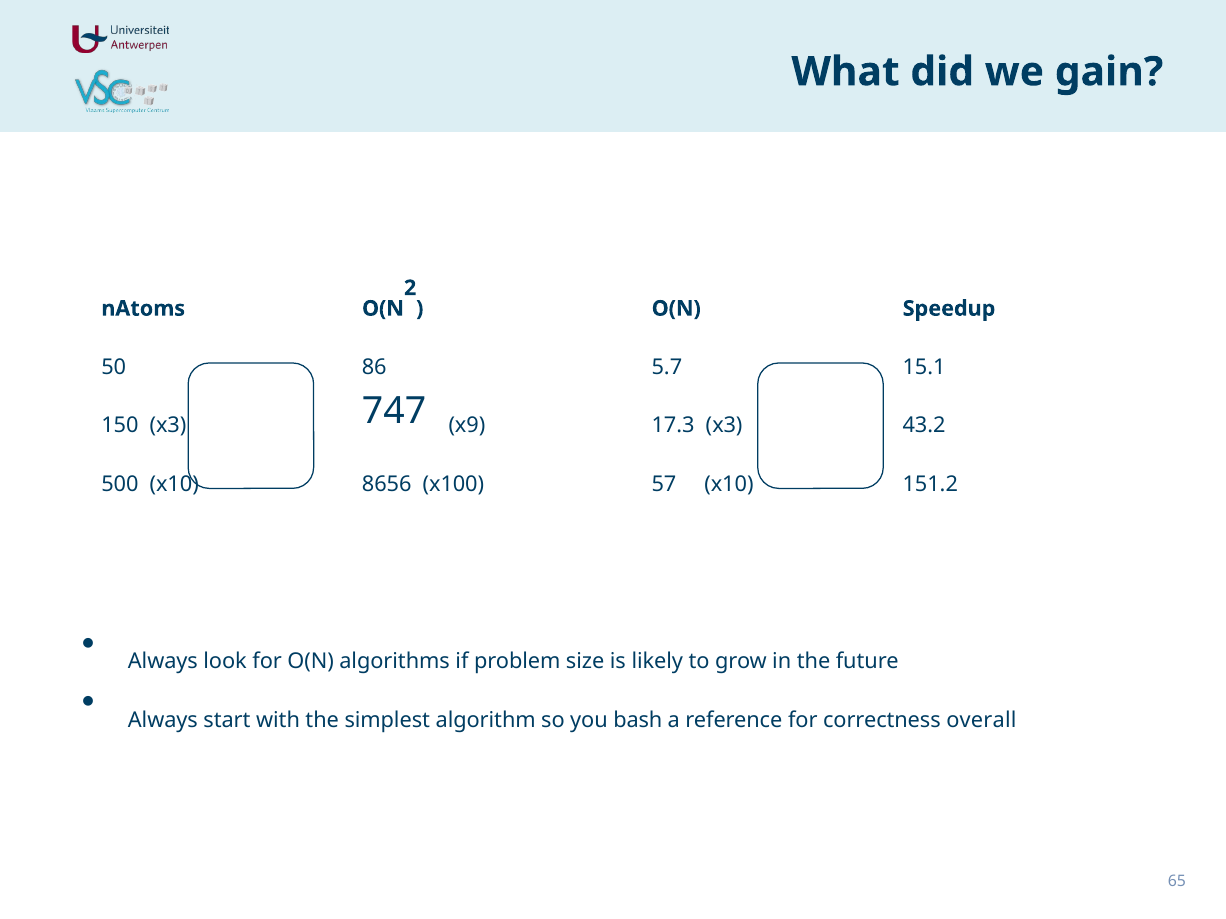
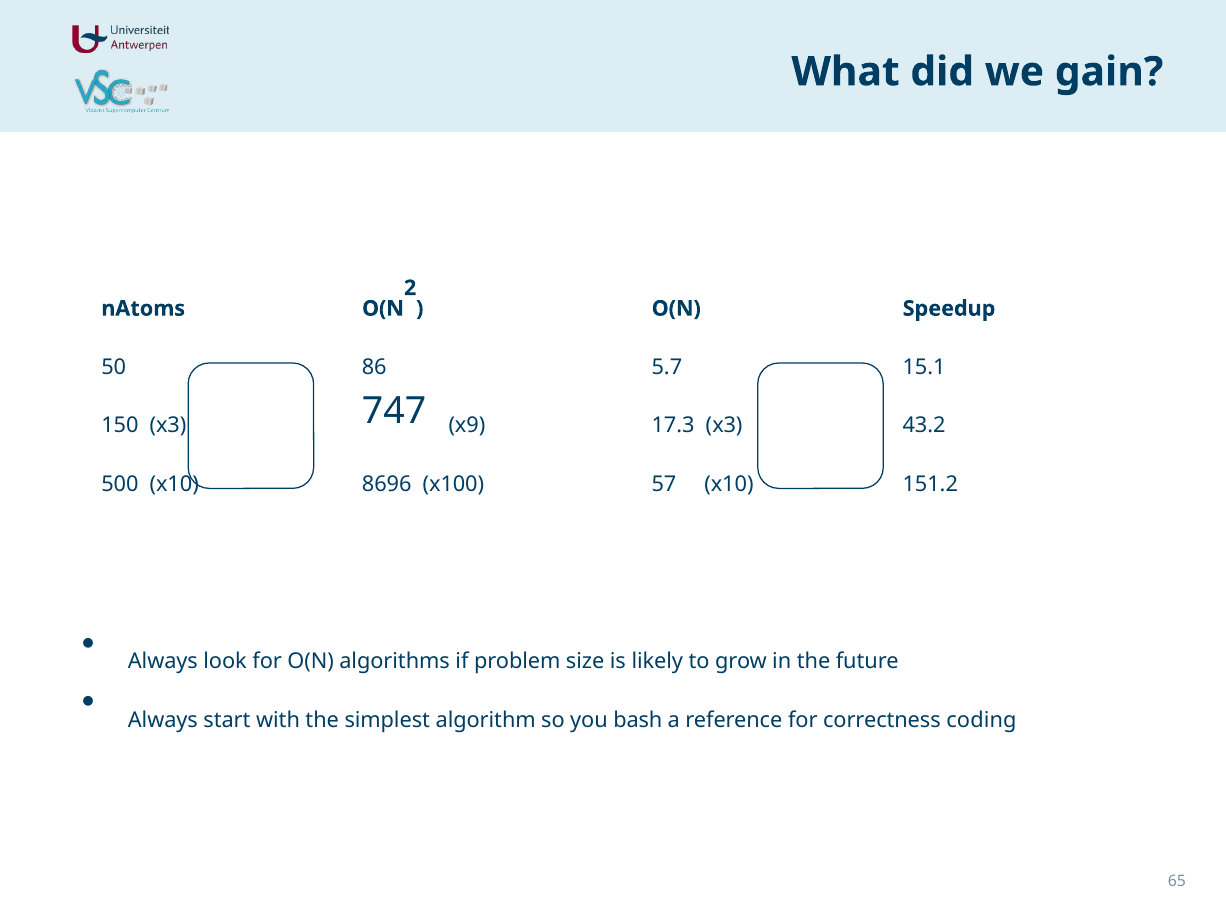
8656: 8656 -> 8696 (387, 485)
overall: overall -> coding (981, 720)
